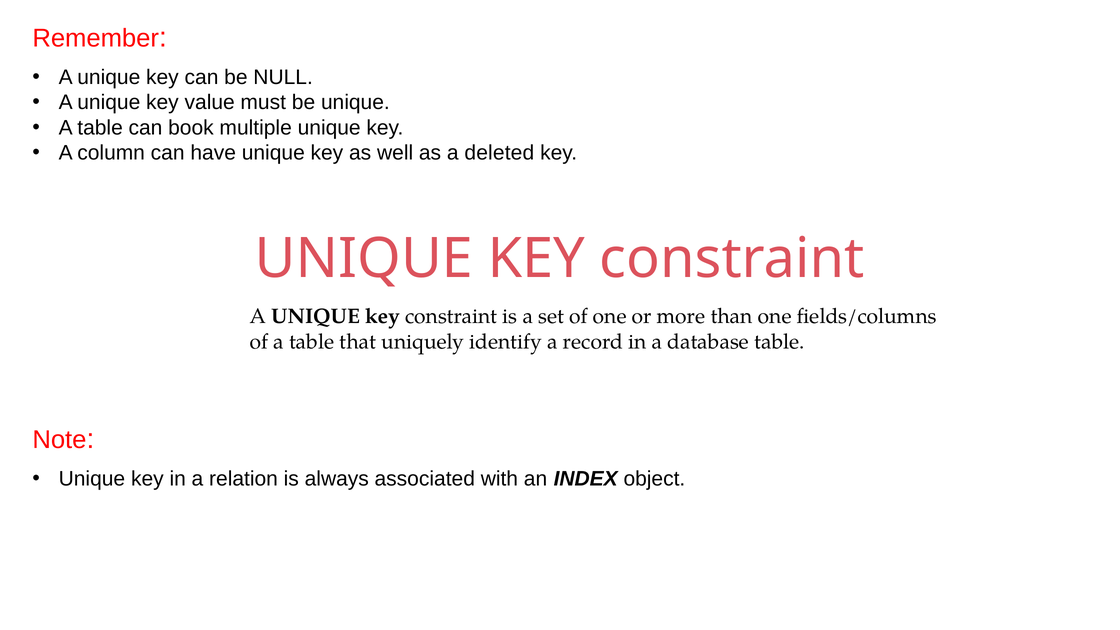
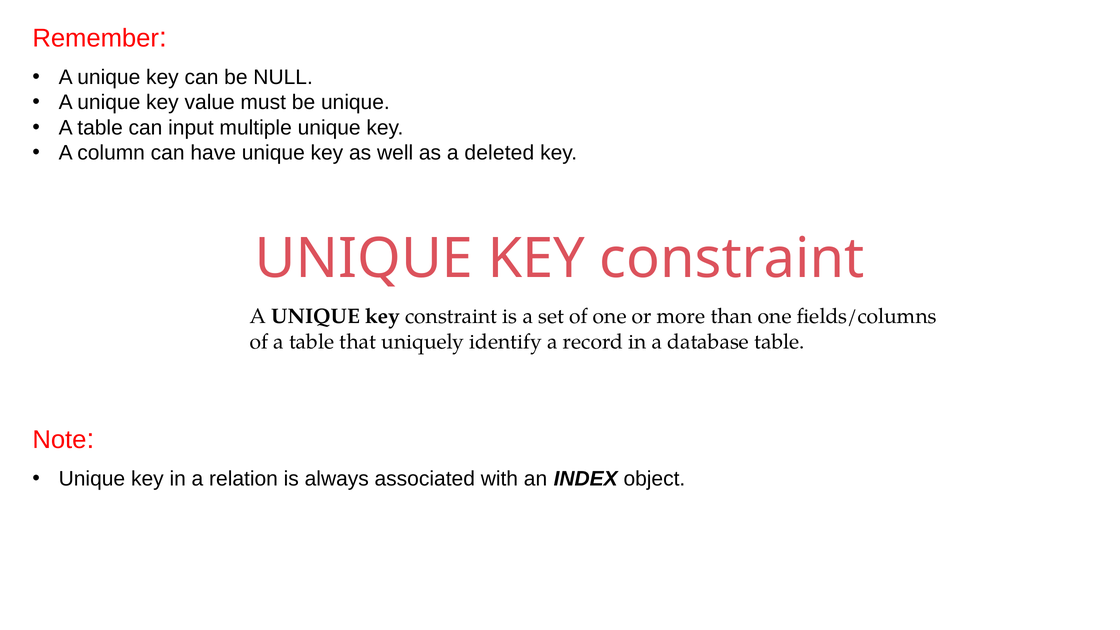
book: book -> input (191, 128)
